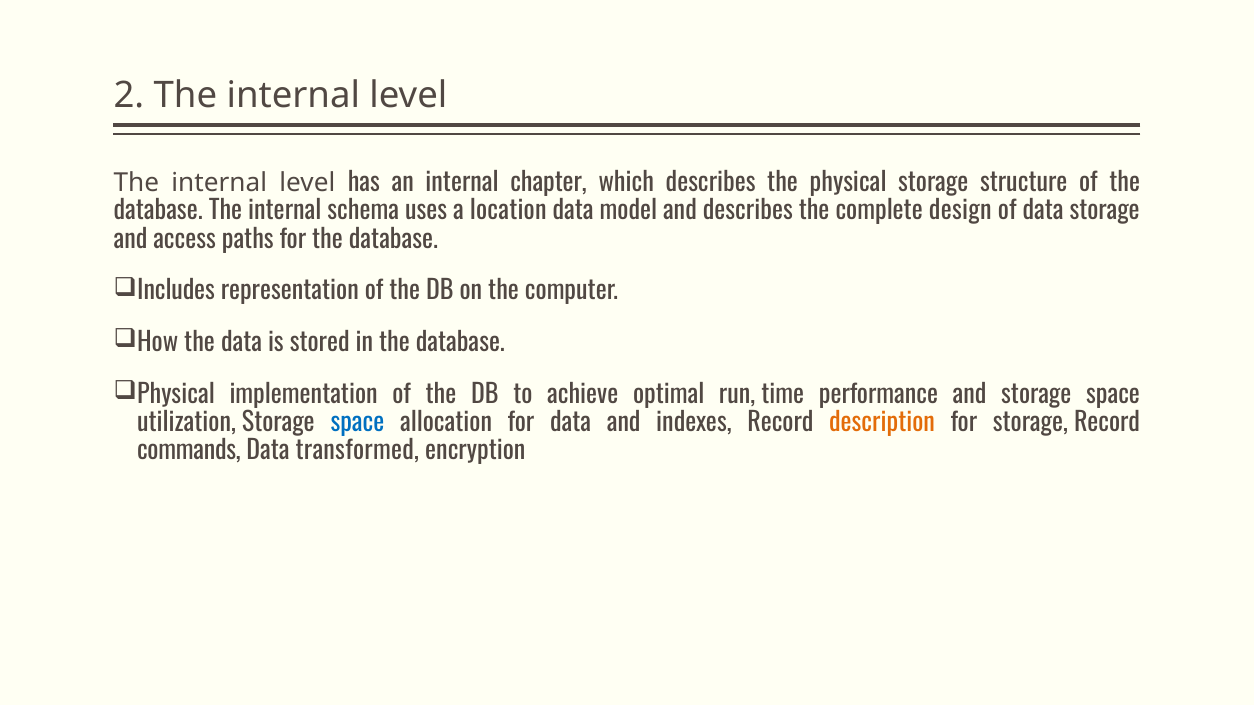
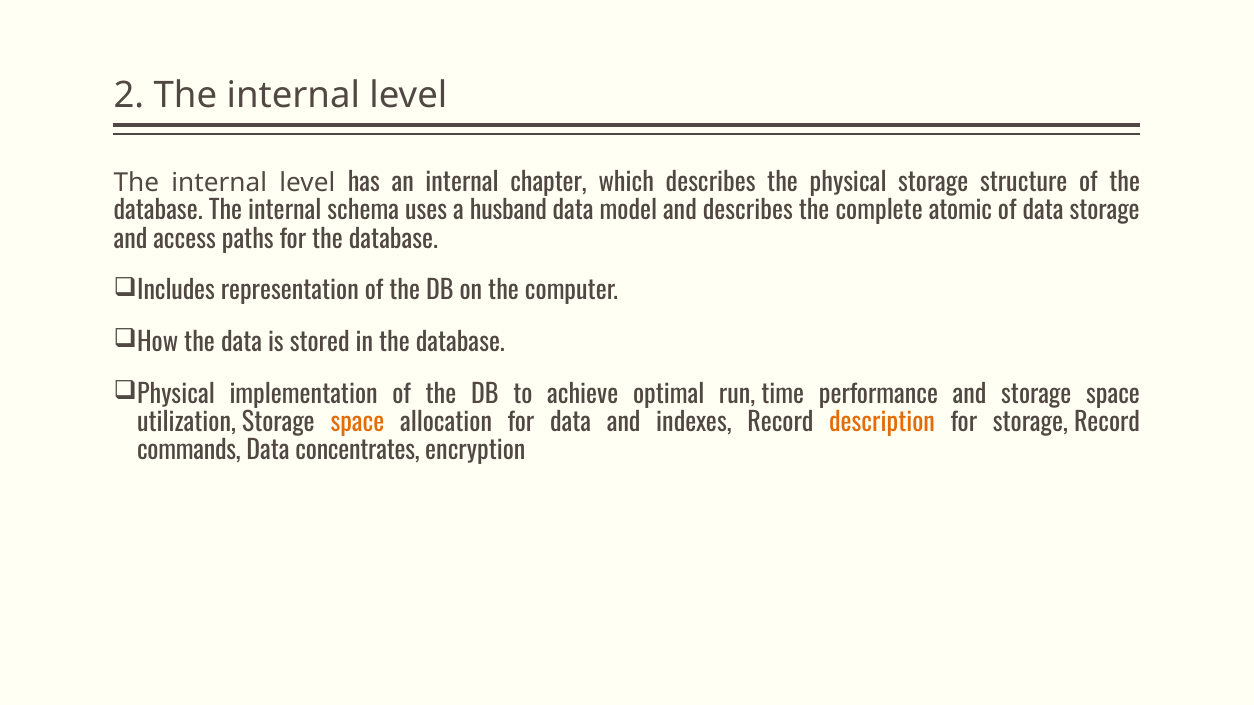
location: location -> husband (508, 211)
design: design -> atomic (961, 211)
space colour: blue -> orange (357, 423)
transformed: transformed -> concentrates (358, 451)
